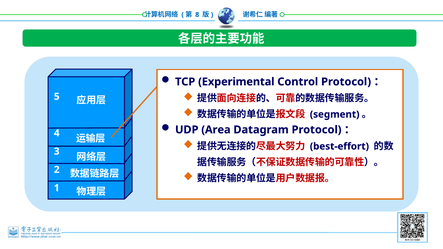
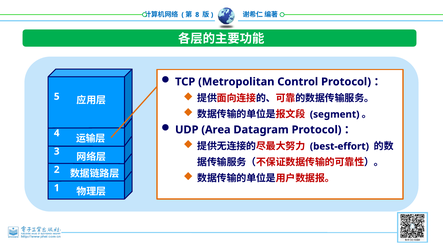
Experimental: Experimental -> Metropolitan (236, 82)
